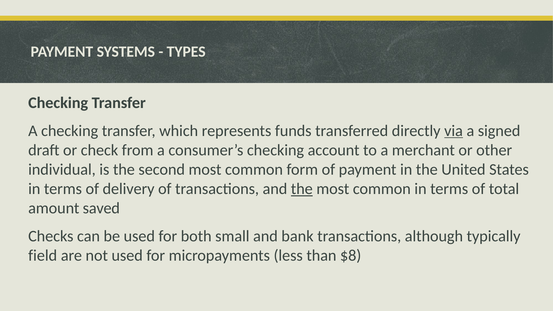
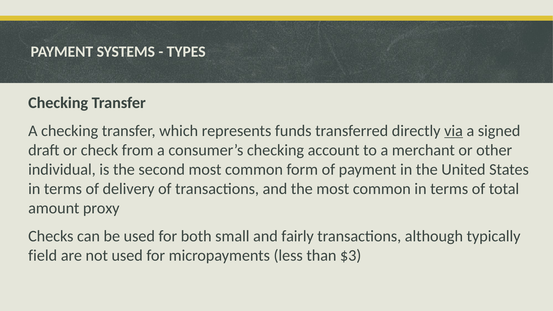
the underline: present -> none (302, 189)
saved: saved -> proxy (101, 208)
bank: bank -> fairly (298, 236)
$8: $8 -> $3 (351, 256)
